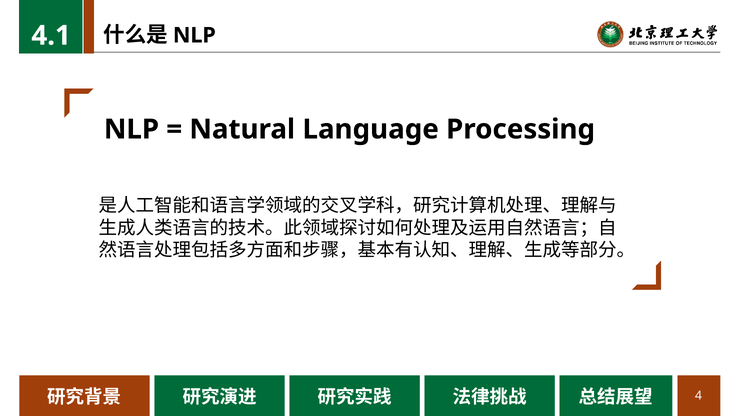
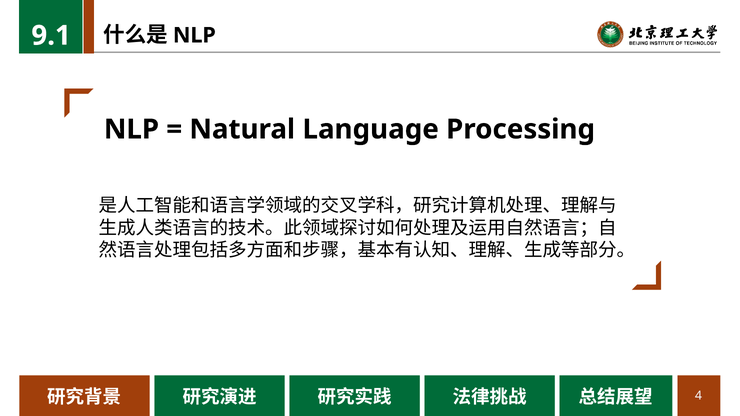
4.1: 4.1 -> 9.1 (51, 36)
